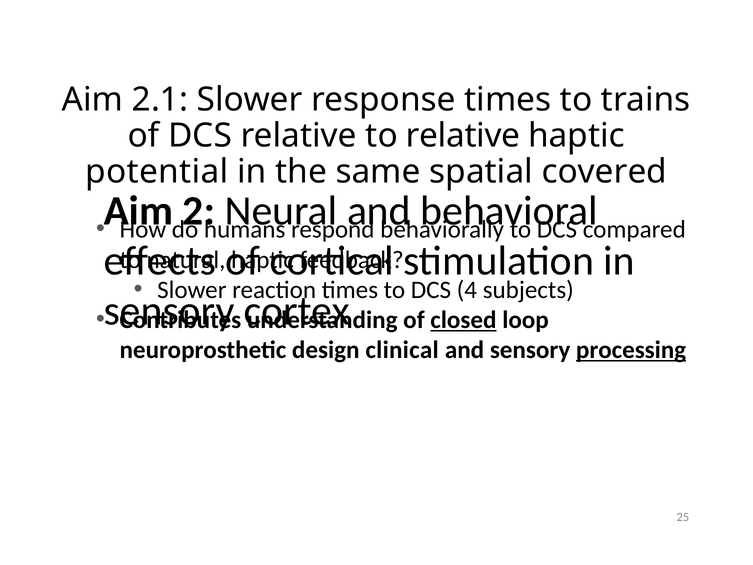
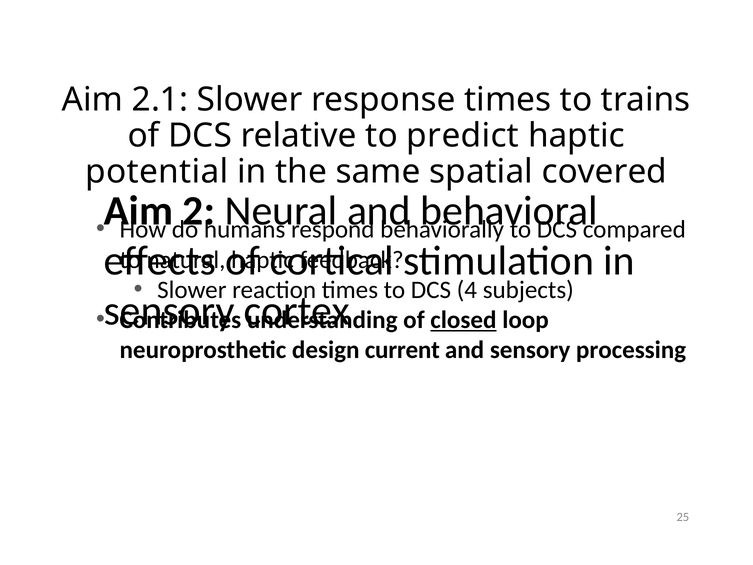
to relative: relative -> predict (463, 136)
clinical: clinical -> current (402, 350)
processing underline: present -> none (631, 350)
